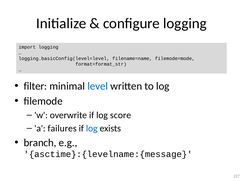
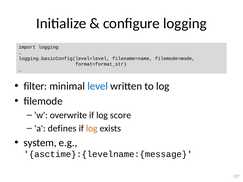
failures: failures -> defines (62, 128)
log colour: blue -> orange (92, 128)
branch: branch -> system (40, 143)
